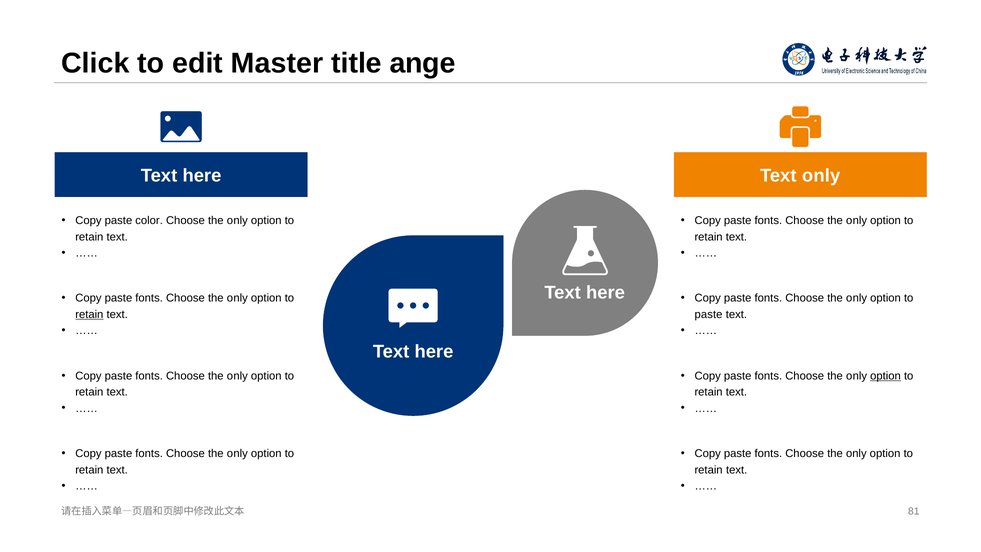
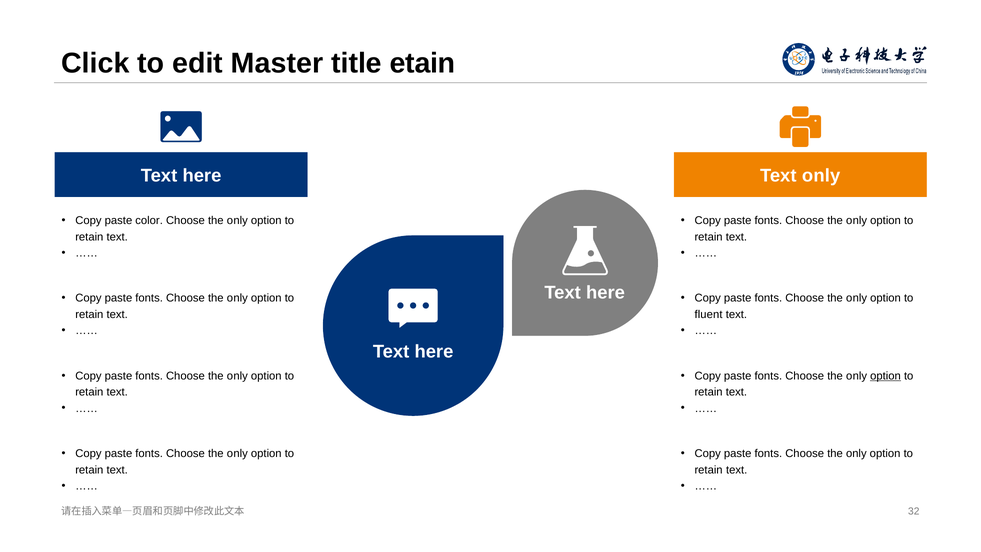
ange: ange -> etain (422, 63)
retain underline: present -> none (89, 314)
paste: paste -> fluent (709, 314)
81: 81 -> 32 (914, 511)
